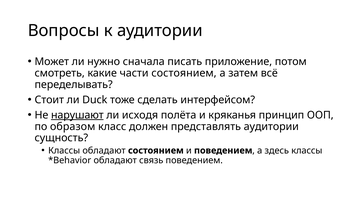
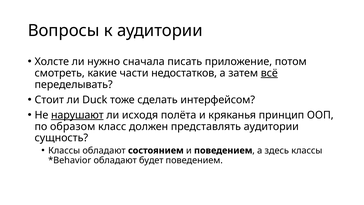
Может: Может -> Холсте (52, 62)
части состоянием: состоянием -> недостатков (184, 73)
всё underline: none -> present (269, 73)
связь: связь -> будет (151, 160)
